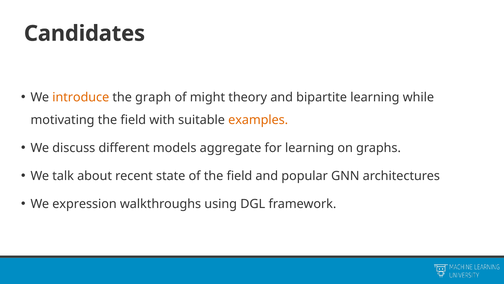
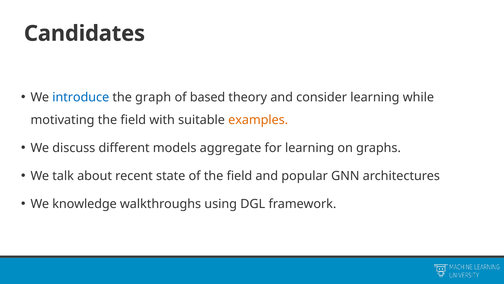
introduce colour: orange -> blue (81, 97)
might: might -> based (208, 97)
bipartite: bipartite -> consider (322, 97)
expression: expression -> knowledge (85, 204)
